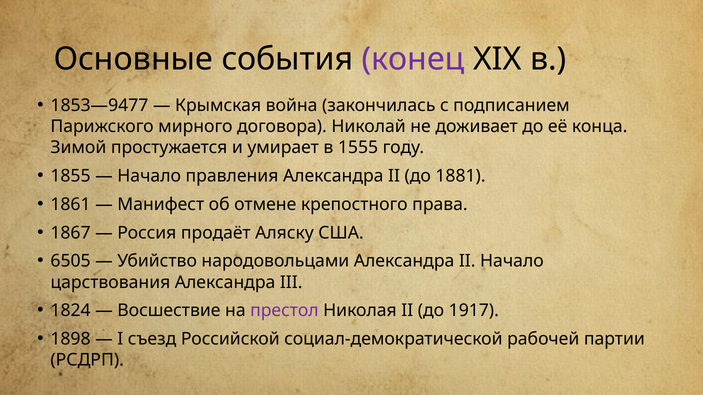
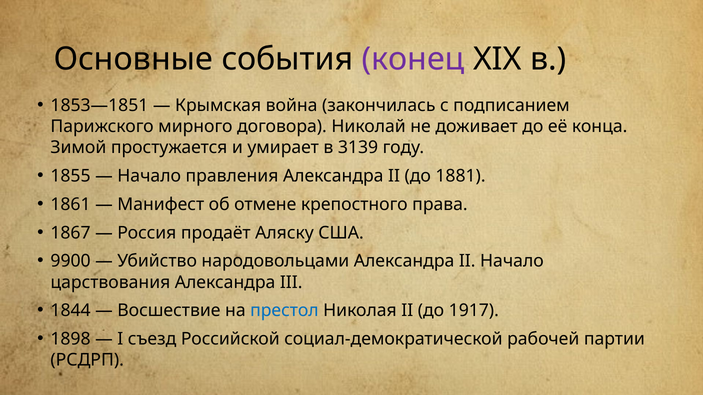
1853—9477: 1853—9477 -> 1853—1851 (99, 106)
1555: 1555 -> 3139 (358, 148)
6505: 6505 -> 9900 (71, 261)
1824: 1824 -> 1844 (71, 311)
престол colour: purple -> blue (284, 311)
